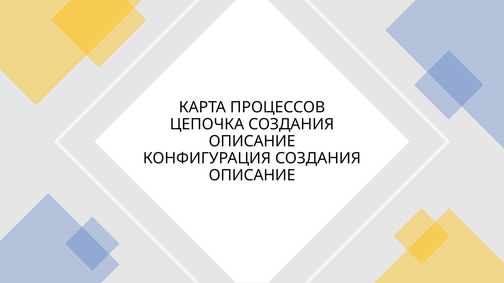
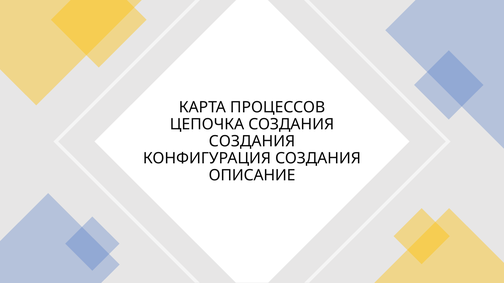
ОПИСАНИЕ: ОПИСАНИЕ -> СОЗДАНИЯ (252, 142)
